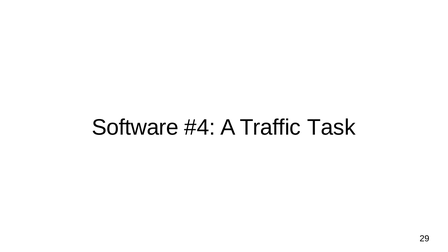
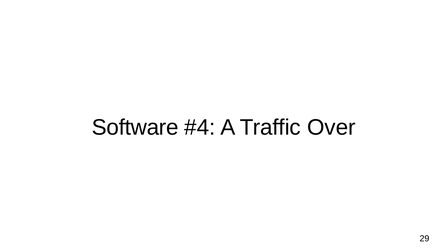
Task: Task -> Over (331, 128)
